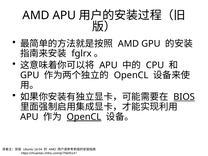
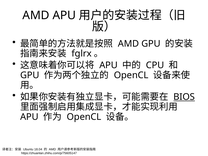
OpenCL underline: present -> none (84, 117)
